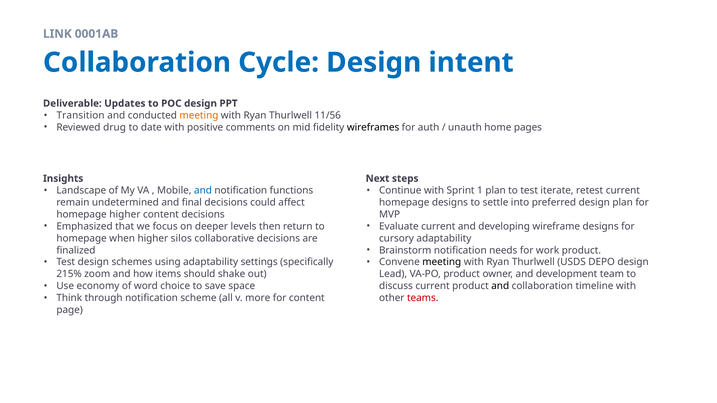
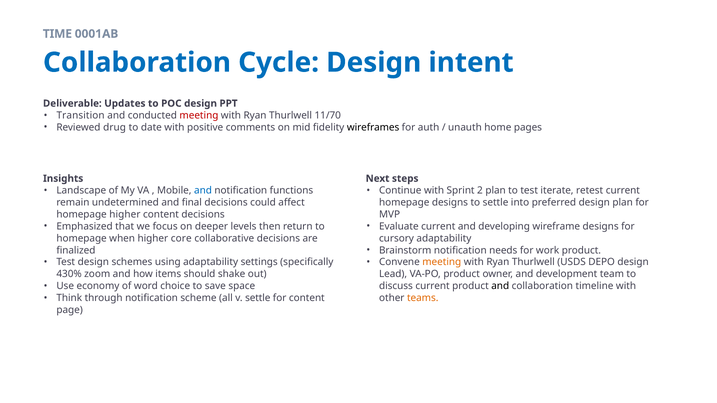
LINK: LINK -> TIME (57, 34)
meeting colour: orange -> red (199, 115)
11/56: 11/56 -> 11/70 (328, 115)
1: 1 -> 2 (480, 191)
silos: silos -> core (181, 238)
meeting colour: black -> orange (442, 262)
215%: 215% -> 430% (69, 274)
v more: more -> settle (258, 298)
teams colour: red -> orange (423, 298)
